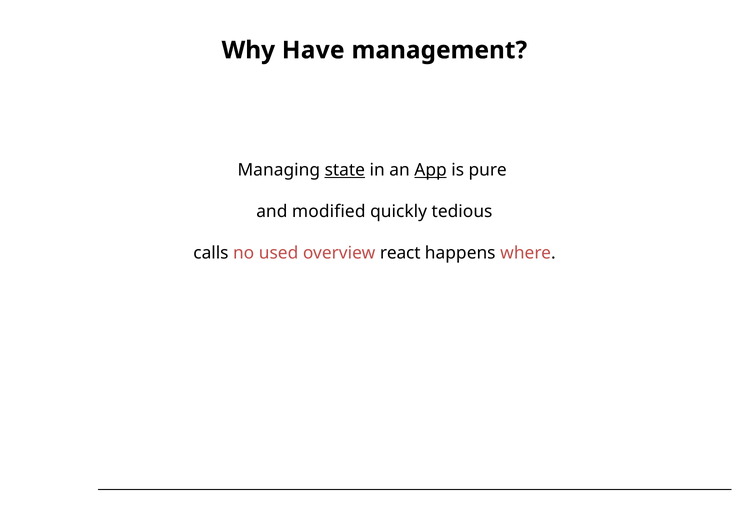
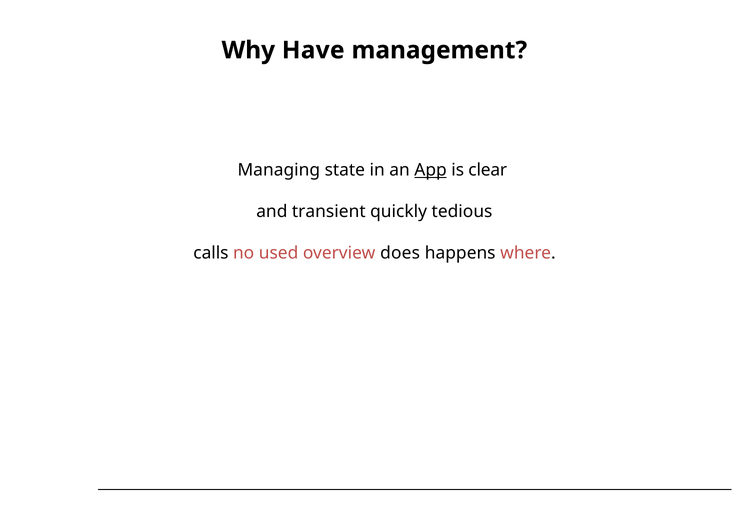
state underline: present -> none (345, 170)
pure: pure -> clear (488, 170)
modified: modified -> transient (329, 211)
react: react -> does (400, 253)
